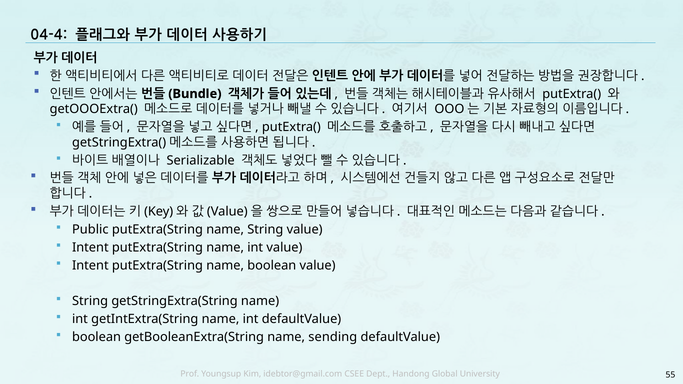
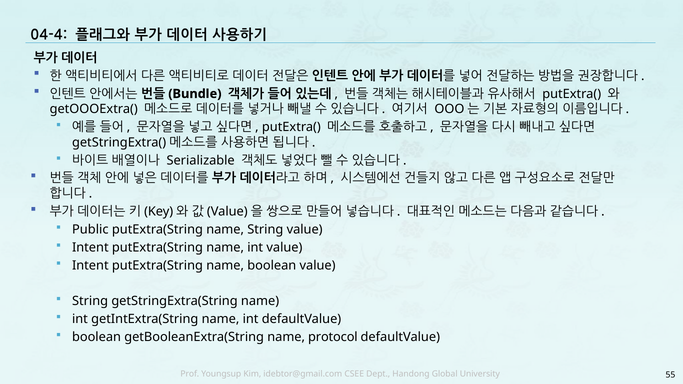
sending: sending -> protocol (333, 337)
